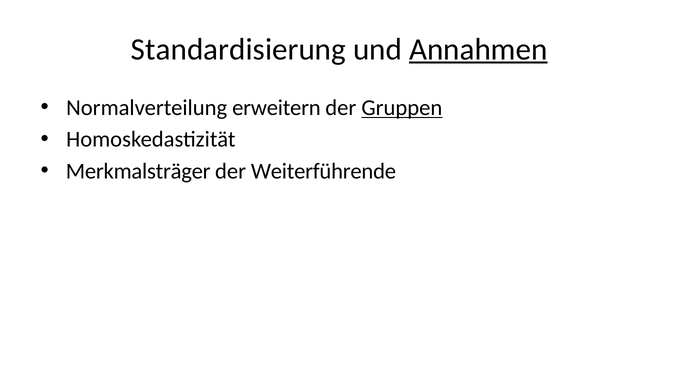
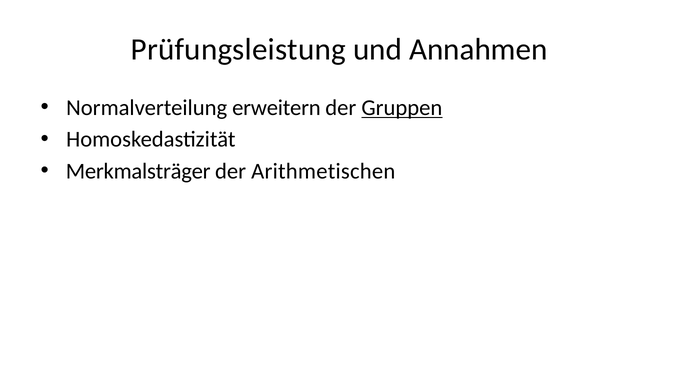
Standardisierung: Standardisierung -> Prüfungsleistung (238, 49)
Annahmen underline: present -> none (478, 49)
Weiterführende: Weiterführende -> Arithmetischen (323, 171)
